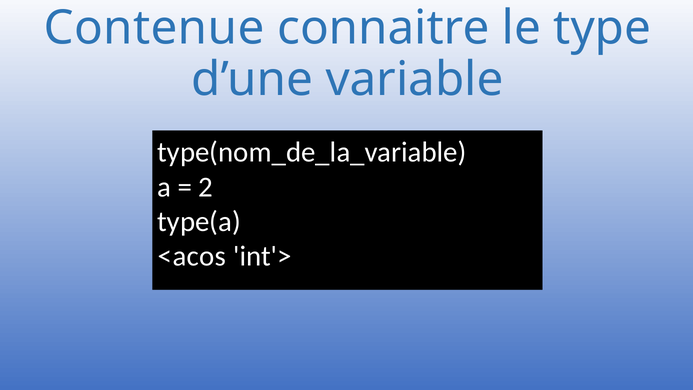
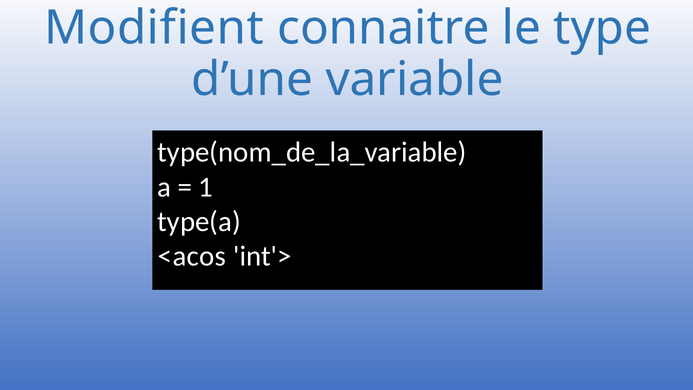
Contenue: Contenue -> Modifient (154, 28)
2: 2 -> 1 (206, 187)
